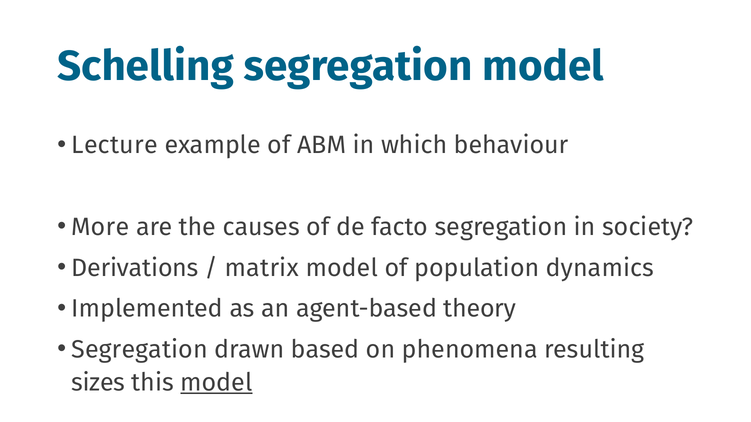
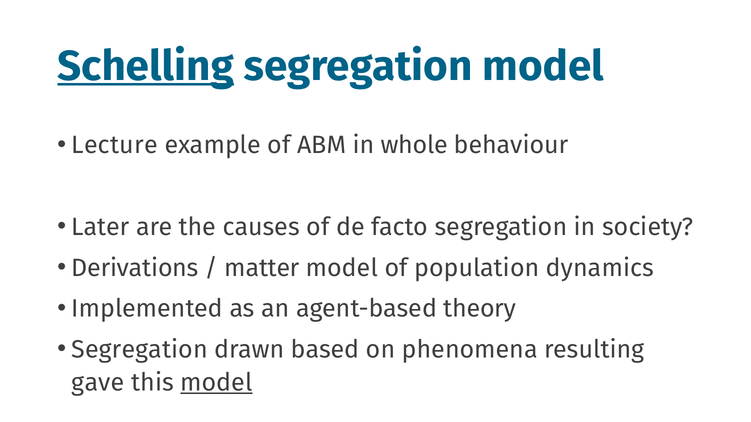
Schelling underline: none -> present (146, 66)
which: which -> whole (414, 145)
More: More -> Later (100, 227)
matrix: matrix -> matter (262, 268)
sizes: sizes -> gave (98, 383)
